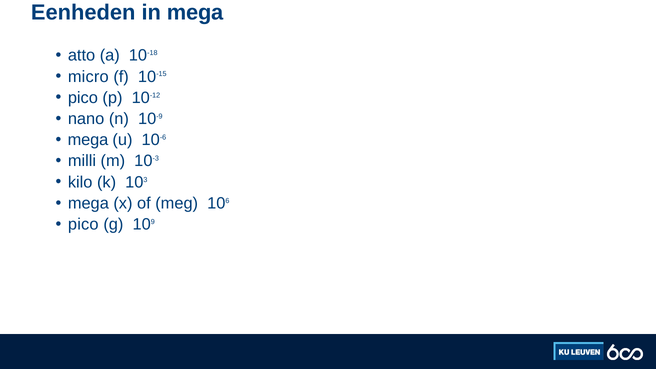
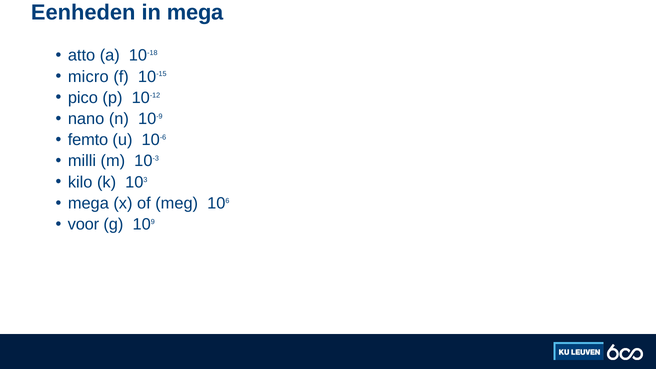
mega: mega -> femto (88, 140)
pico: pico -> voor (83, 224)
